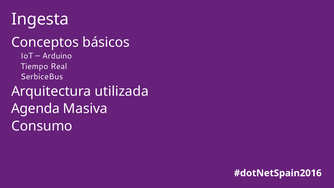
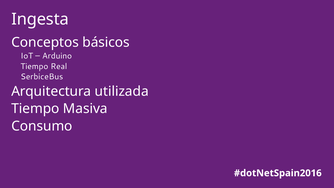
Agenda: Agenda -> Tiempo (35, 109)
